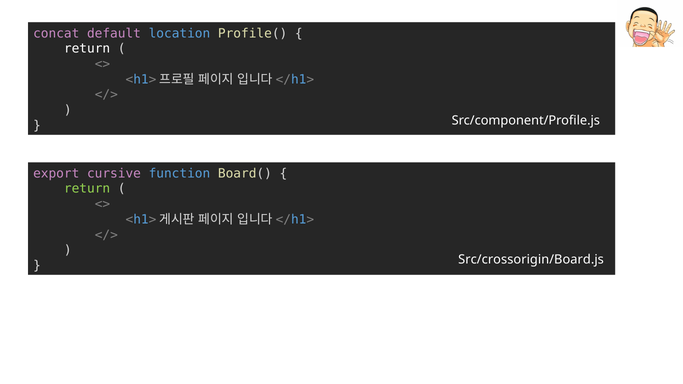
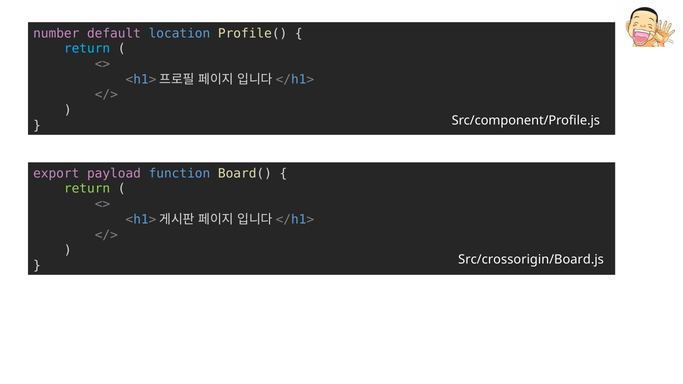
concat: concat -> number (56, 33)
return colour: white -> light blue (87, 49)
cursive: cursive -> payload (114, 173)
